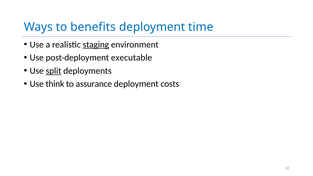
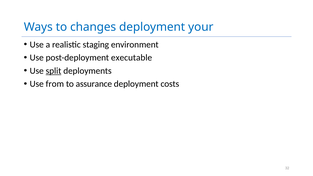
benefits: benefits -> changes (93, 27)
time: time -> your (201, 27)
staging underline: present -> none (96, 45)
think: think -> from (55, 84)
